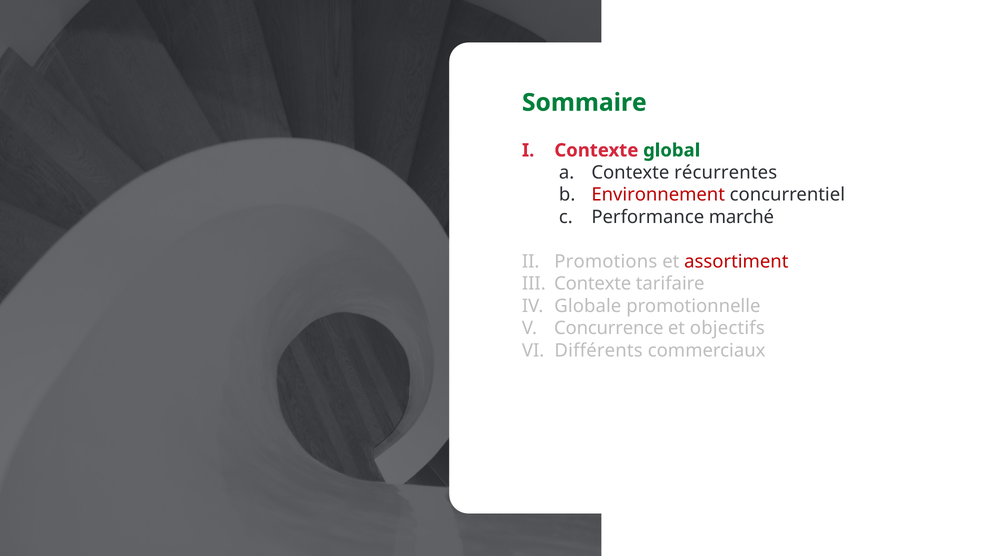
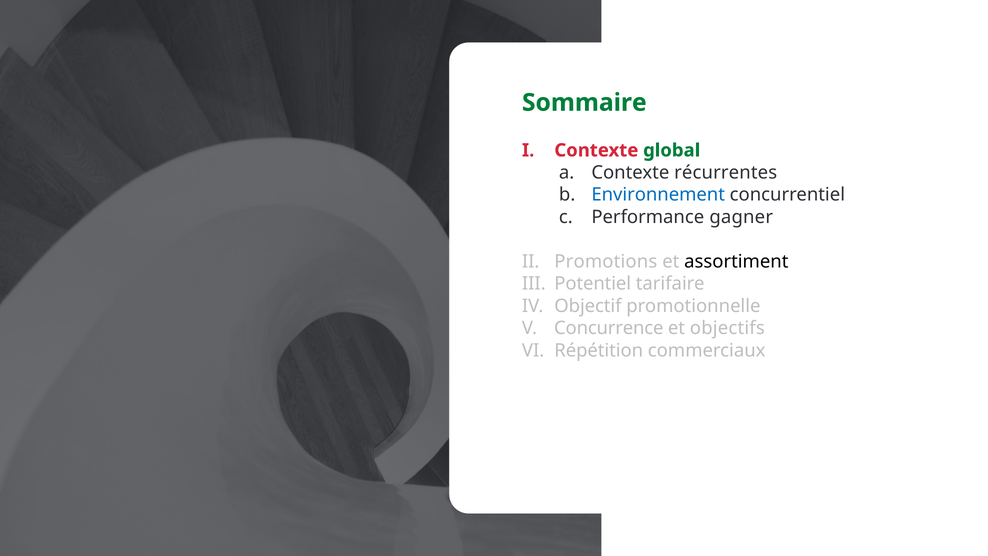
Environnement colour: red -> blue (658, 195)
marché: marché -> gagner (741, 217)
assortiment colour: red -> black (736, 261)
Contexte: Contexte -> Potentiel (593, 284)
Globale: Globale -> Objectif (588, 306)
Différents: Différents -> Répétition (599, 350)
